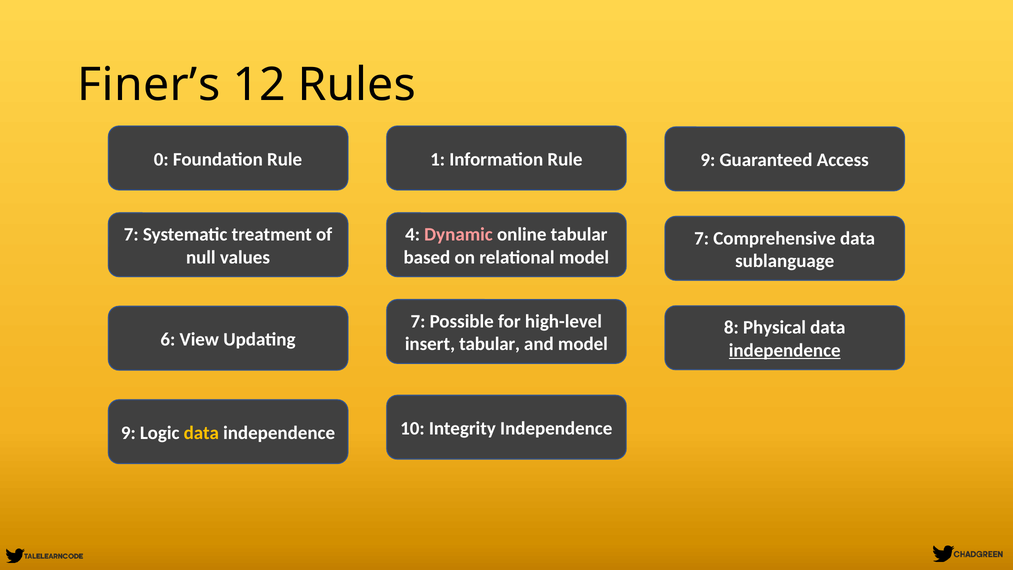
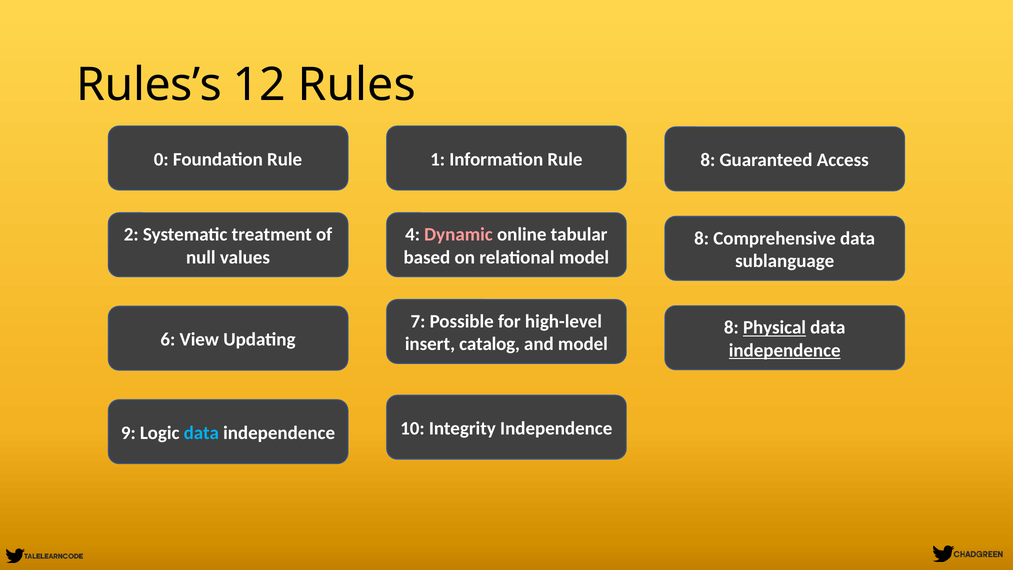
Finer’s: Finer’s -> Rules’s (149, 85)
Rule 9: 9 -> 8 (708, 160)
7: 7 -> 2 (131, 235)
7: 7 -> 8 (702, 238)
Physical underline: none -> present (775, 328)
insert tabular: tabular -> catalog (490, 344)
data colour: yellow -> light blue (201, 433)
